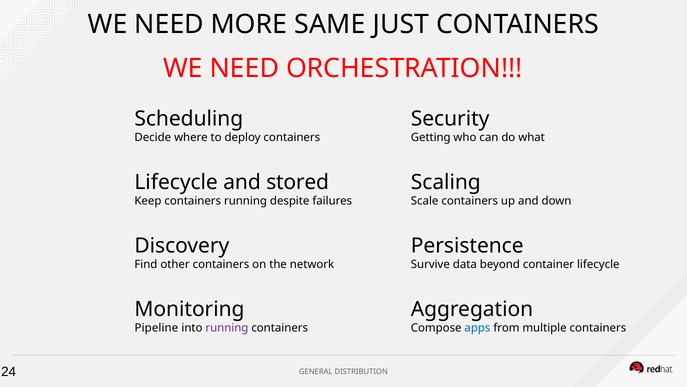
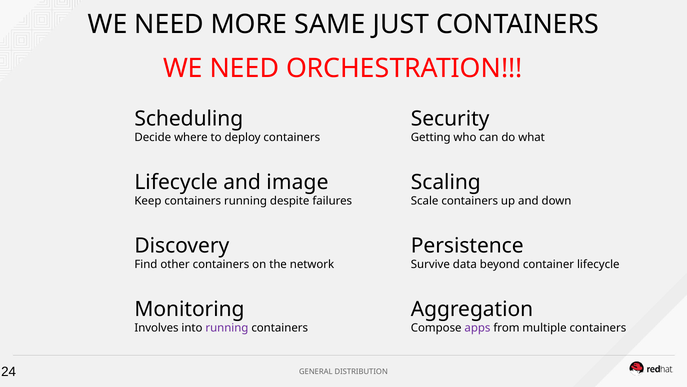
stored: stored -> image (297, 182)
Pipeline: Pipeline -> Involves (156, 327)
apps colour: blue -> purple (477, 327)
